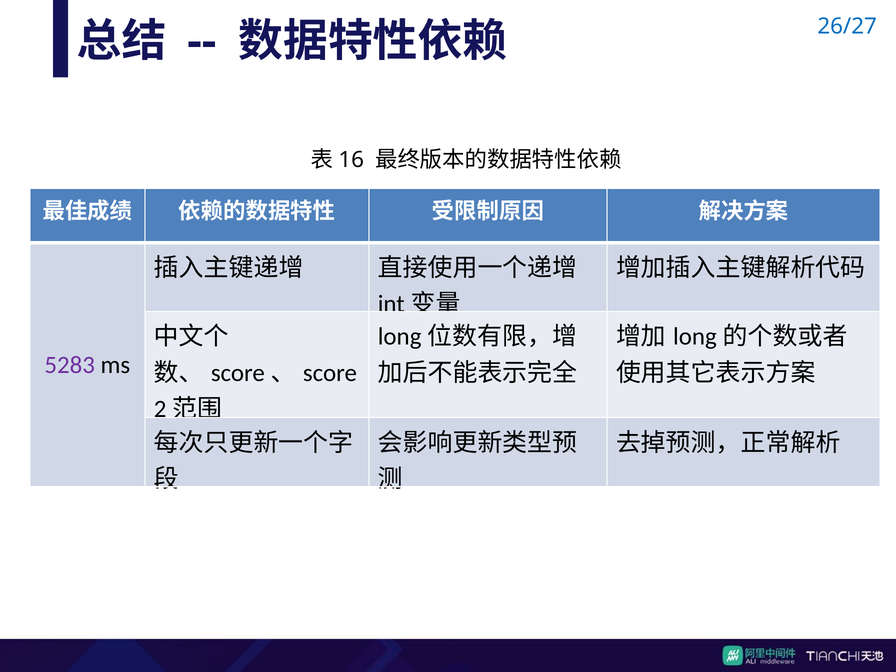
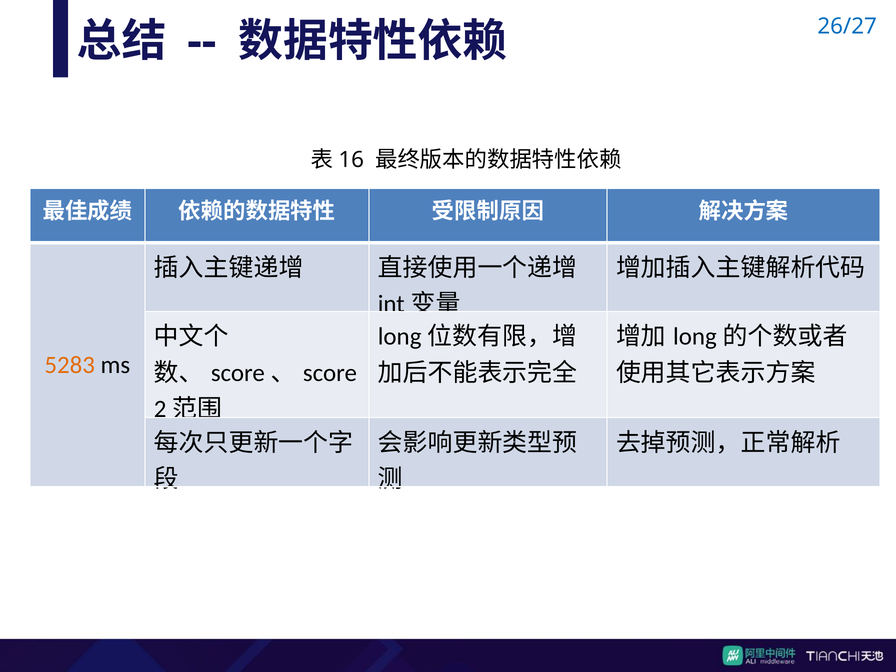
5283 colour: purple -> orange (70, 365)
